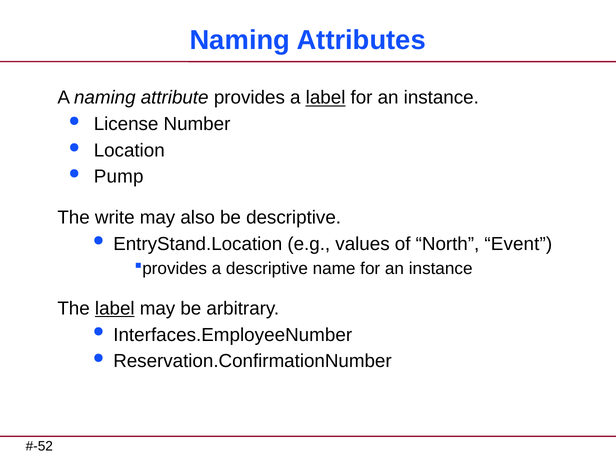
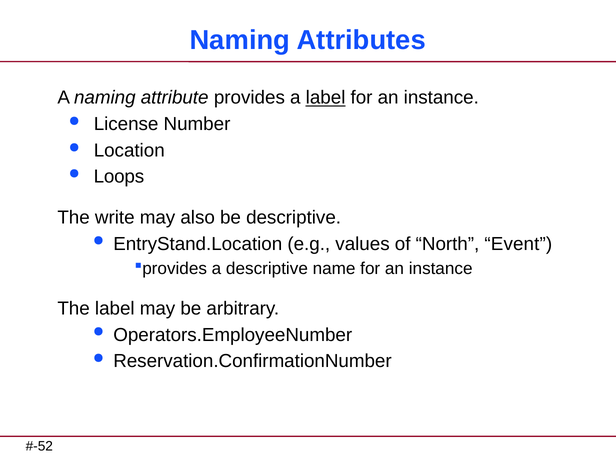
Pump: Pump -> Loops (119, 177)
label underline: present -> none (115, 308)
Interfaces.EmployeeNumber: Interfaces.EmployeeNumber -> Operators.EmployeeNumber (233, 335)
